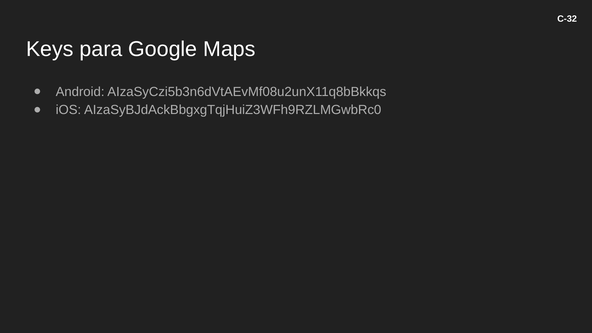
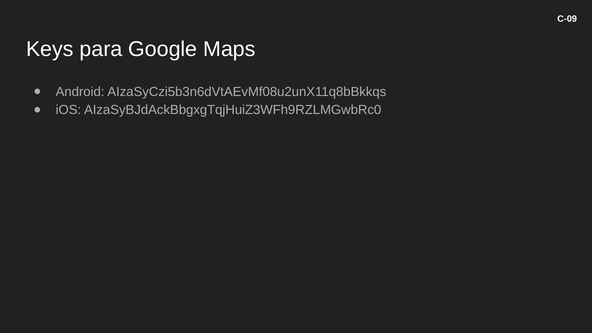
C-32: C-32 -> C-09 (567, 19)
